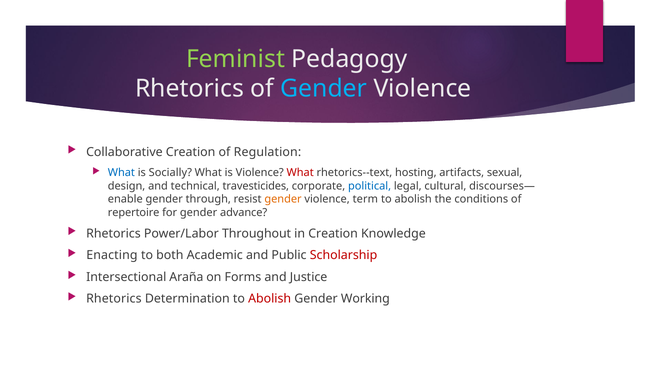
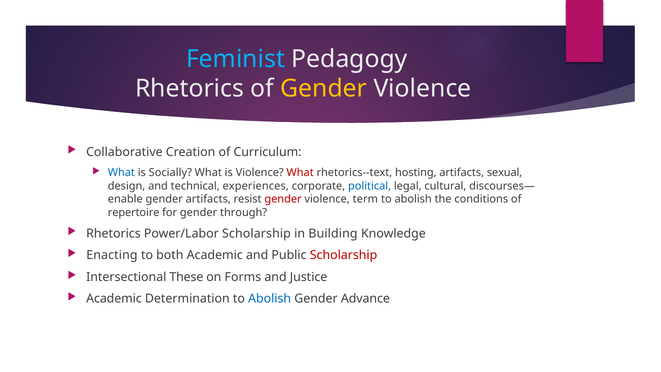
Feminist colour: light green -> light blue (236, 59)
Gender colour: light blue -> yellow (324, 89)
Regulation: Regulation -> Curriculum (268, 152)
travesticides: travesticides -> experiences (256, 186)
gender through: through -> artifacts (208, 199)
gender colour: orange -> red (283, 199)
advance: advance -> through (244, 212)
Power/Labor Throughout: Throughout -> Scholarship (256, 233)
in Creation: Creation -> Building (333, 233)
Araña: Araña -> These (186, 277)
Rhetorics: Rhetorics -> Academic (114, 299)
Abolish colour: red -> blue (270, 299)
Working: Working -> Advance (365, 299)
